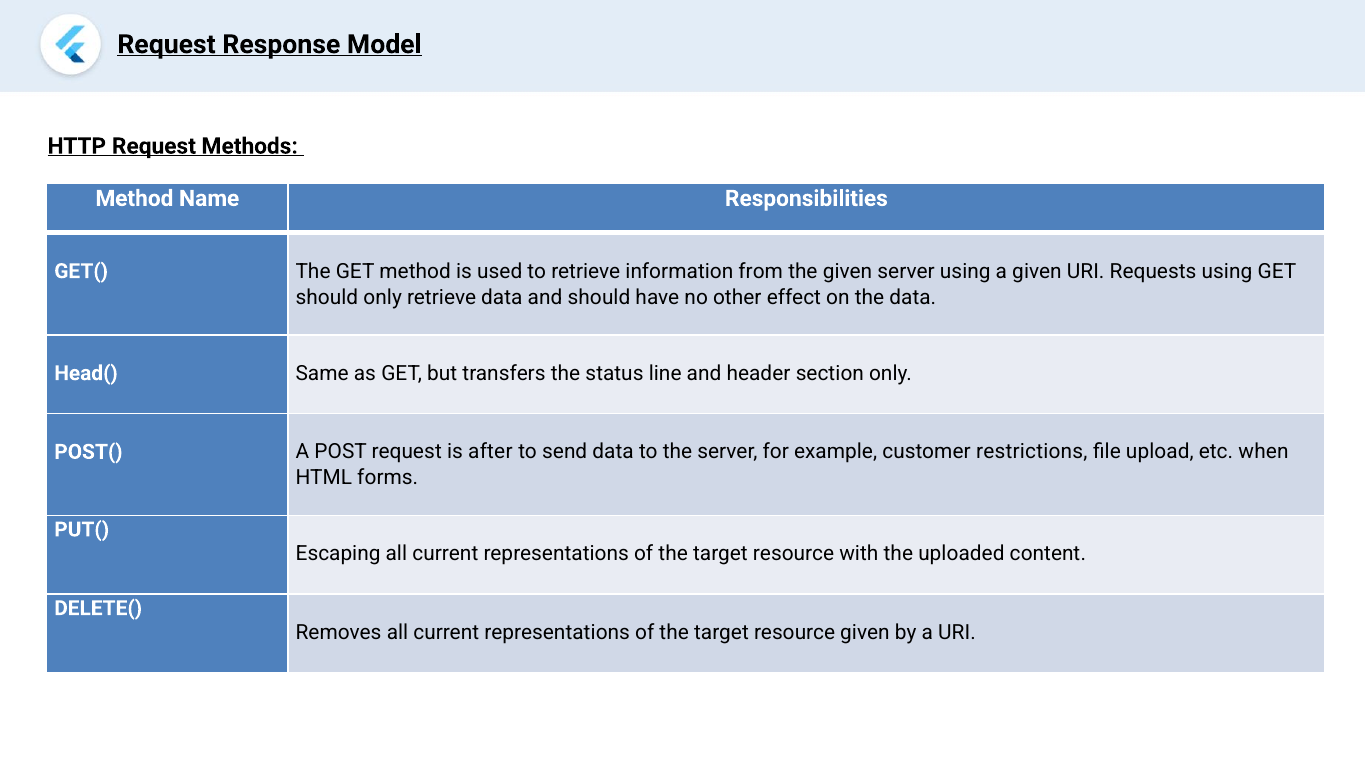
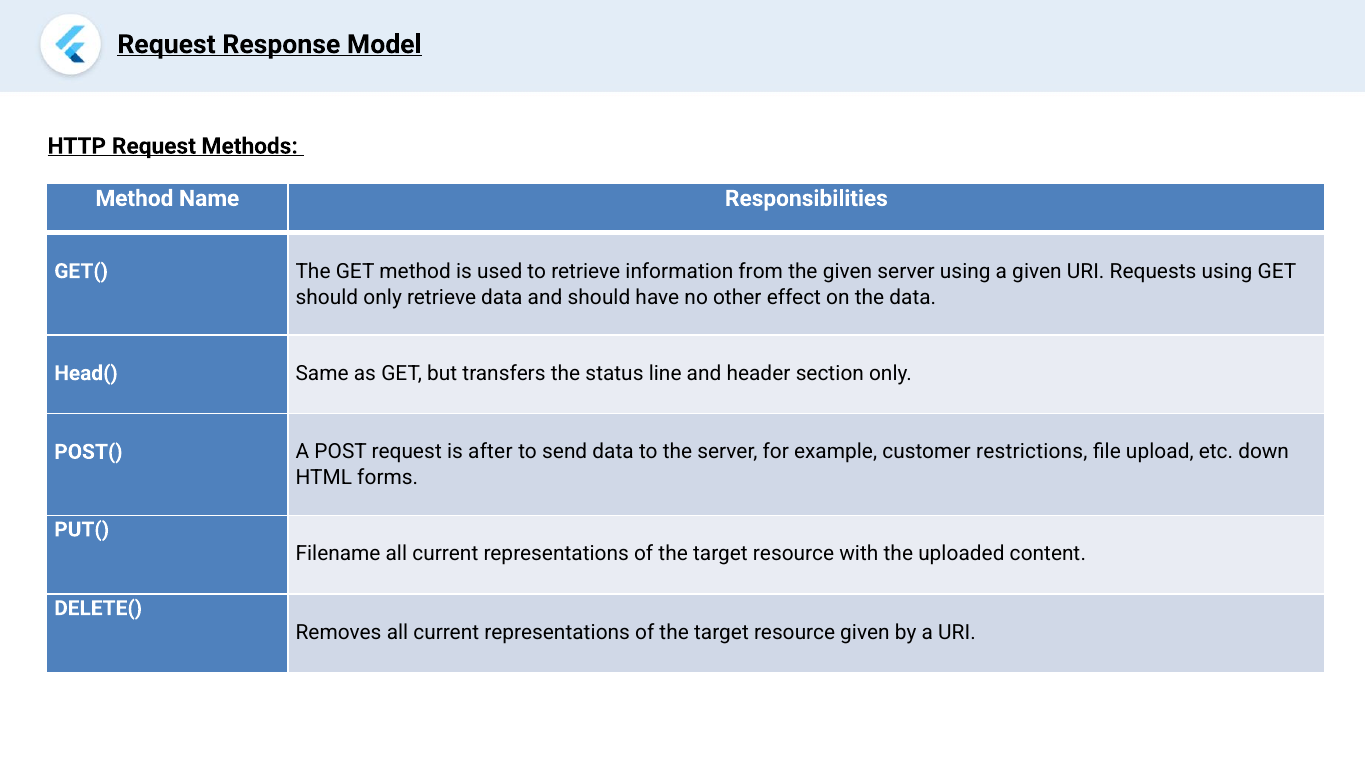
when: when -> down (1264, 452)
Escaping: Escaping -> Filename (338, 554)
